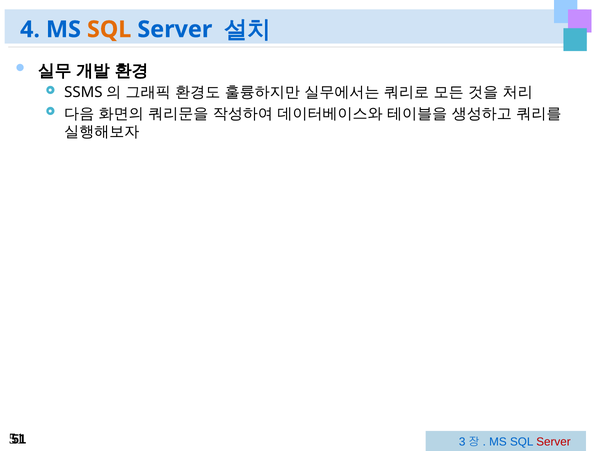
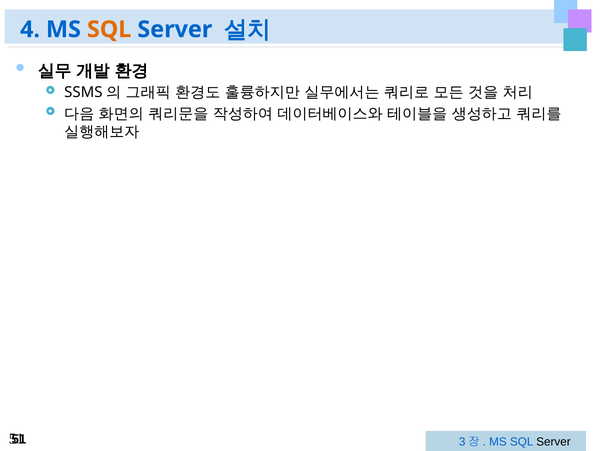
Server colour: red -> black (553, 442)
